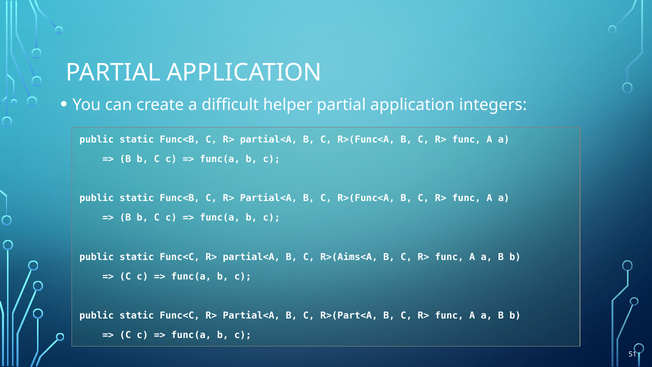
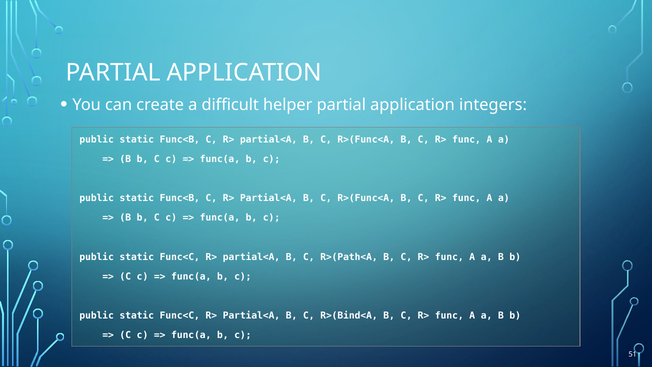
R>(Aims<A: R>(Aims<A -> R>(Path<A (349, 257)
R>(Part<A: R>(Part<A -> R>(Bind<A (349, 316)
